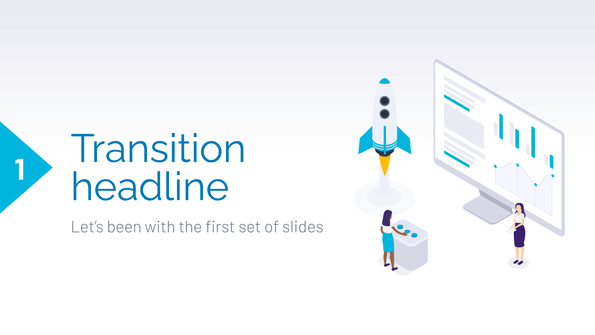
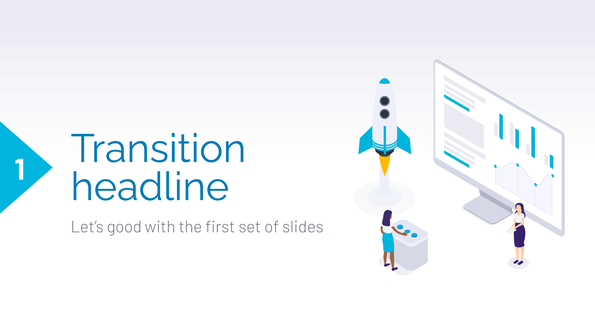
been: been -> good (124, 227)
